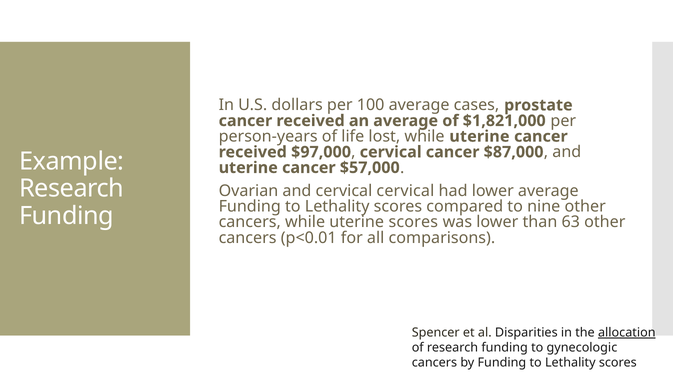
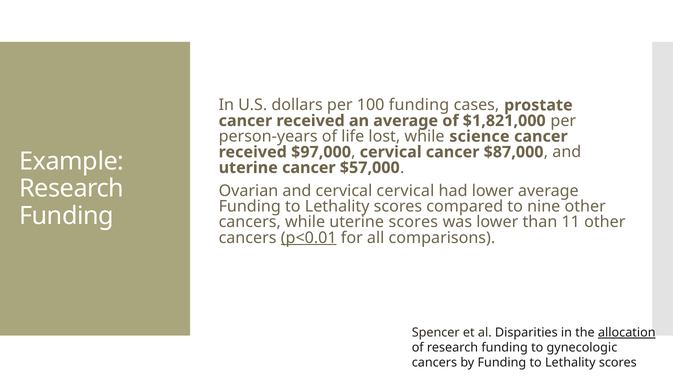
100 average: average -> funding (419, 105)
lost while uterine: uterine -> science (479, 137)
63: 63 -> 11 (571, 222)
p<0.01 underline: none -> present (309, 238)
